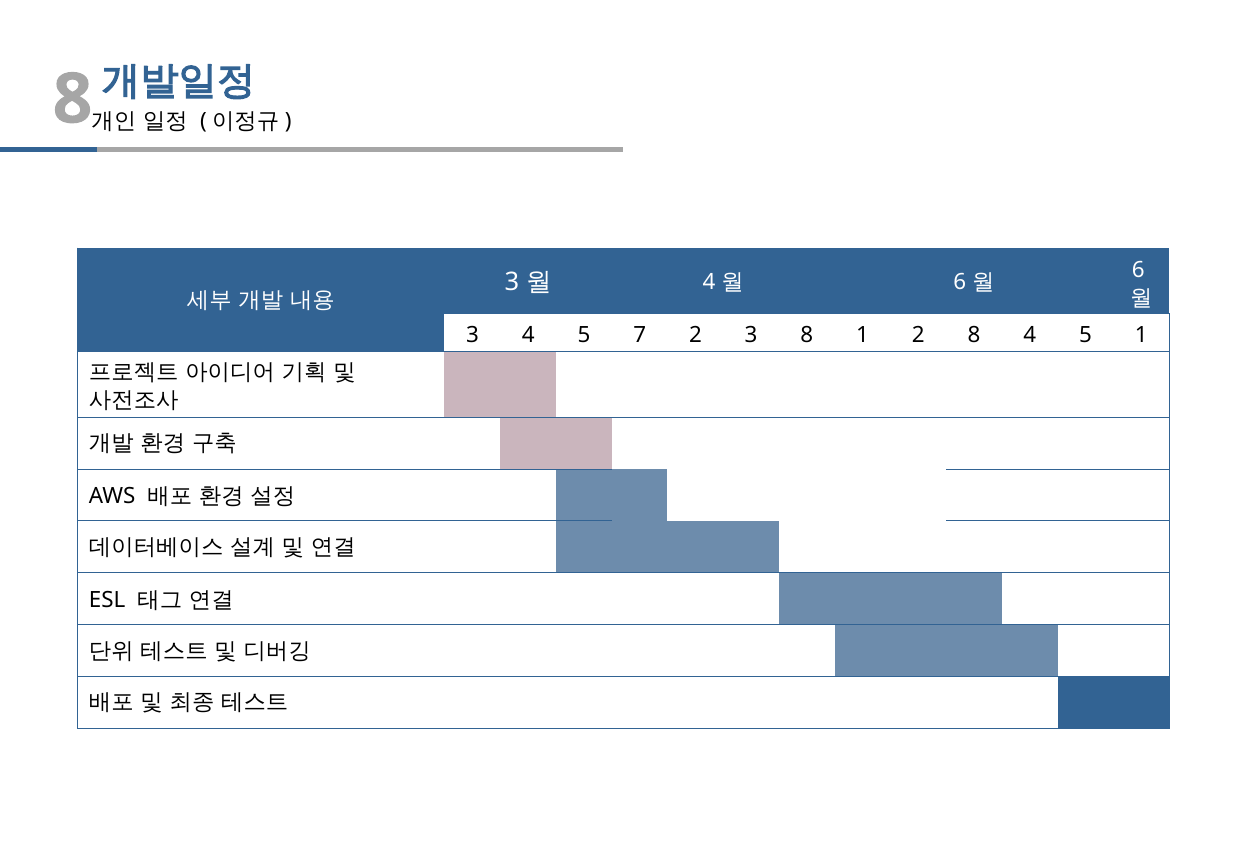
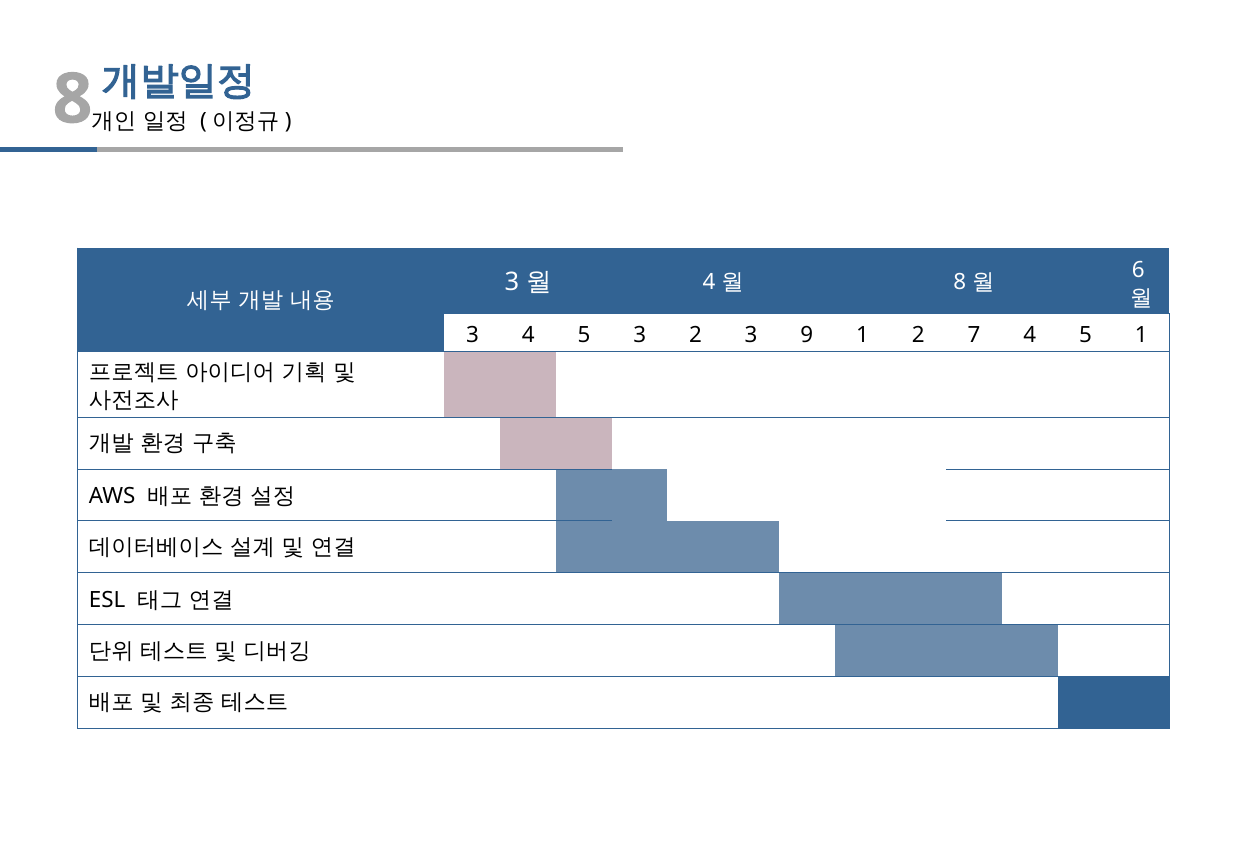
6: 6 -> 8 (960, 282)
5 7: 7 -> 3 (640, 336)
3 8: 8 -> 9 (807, 336)
2 8: 8 -> 7 (974, 336)
